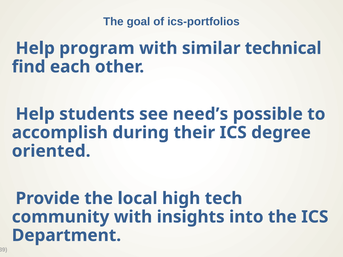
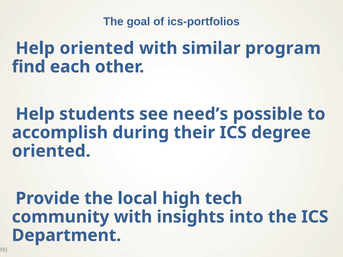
Help program: program -> oriented (97, 48)
technical: technical -> program (283, 48)
